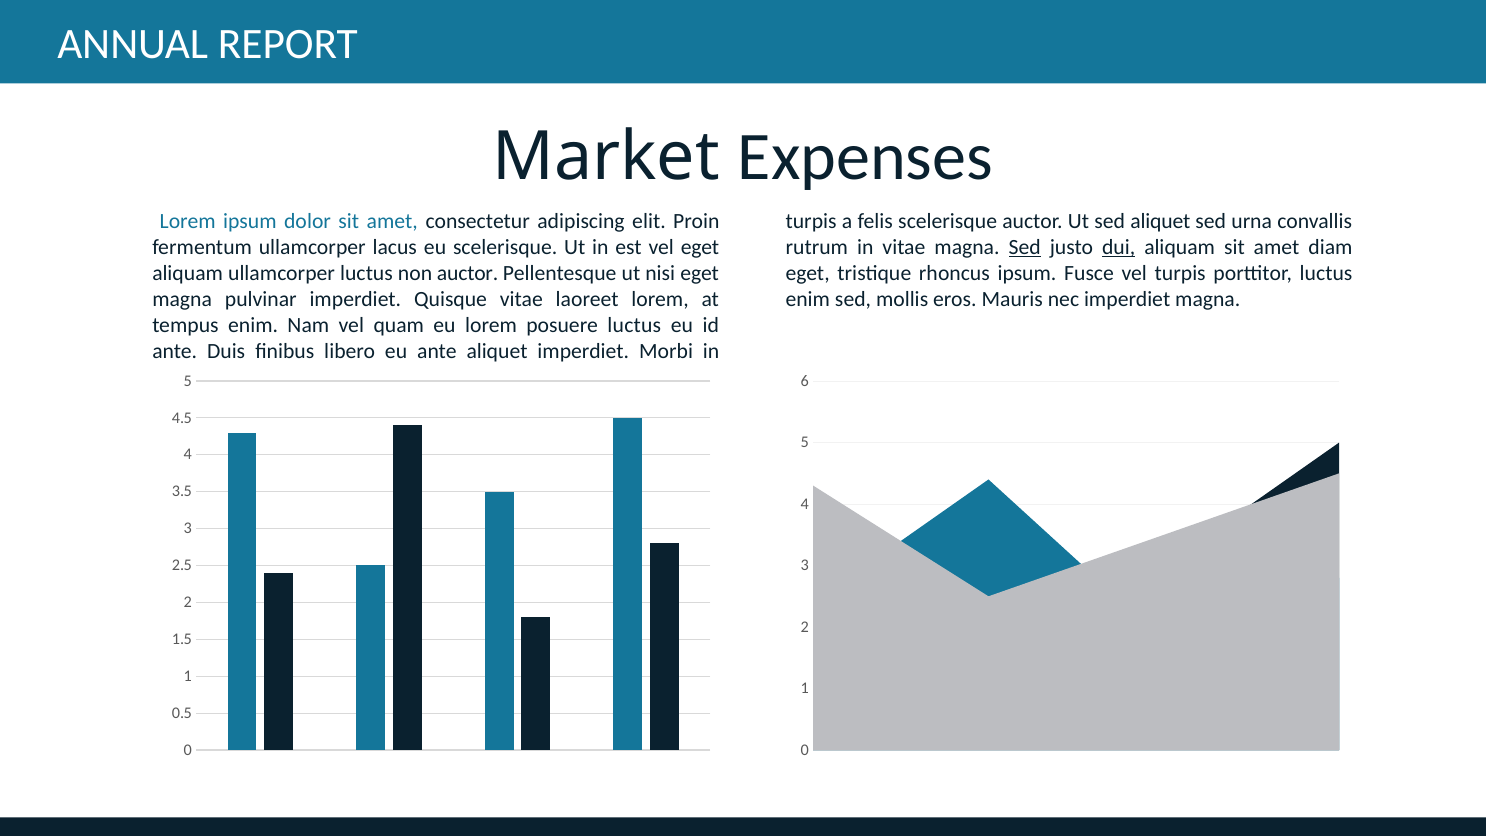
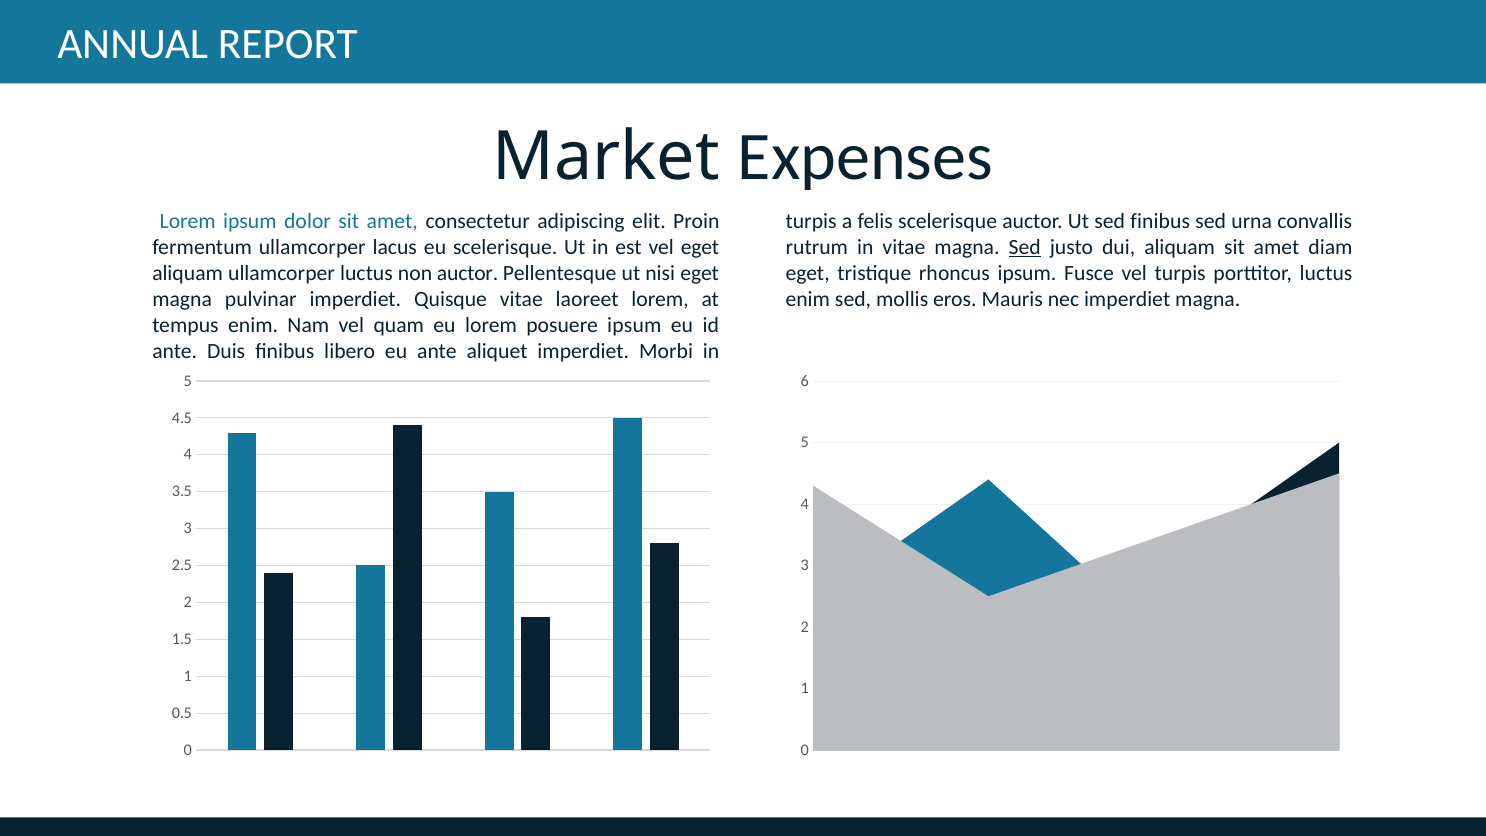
sed aliquet: aliquet -> finibus (1160, 221)
dui underline: present -> none (1119, 247)
posuere luctus: luctus -> ipsum (634, 325)
